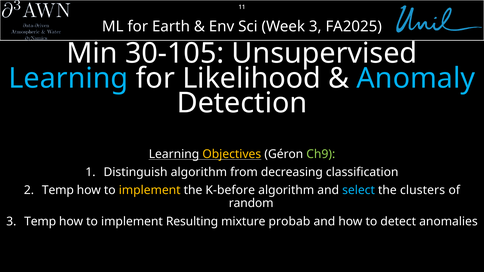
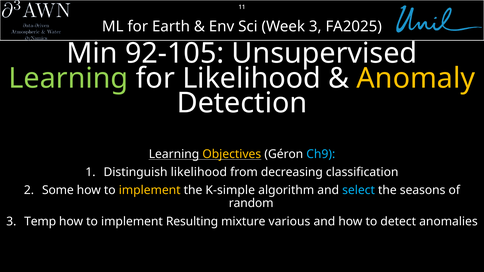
30-105: 30-105 -> 92-105 (175, 54)
Learning colour: light blue -> light green (68, 78)
Anomaly colour: light blue -> yellow (416, 78)
Ch9 colour: light green -> light blue (321, 154)
Distinguish algorithm: algorithm -> likelihood (199, 172)
Temp: Temp -> Some (58, 190)
K-before: K-before -> K-simple (230, 190)
clusters: clusters -> seasons (423, 190)
probab: probab -> various (289, 222)
